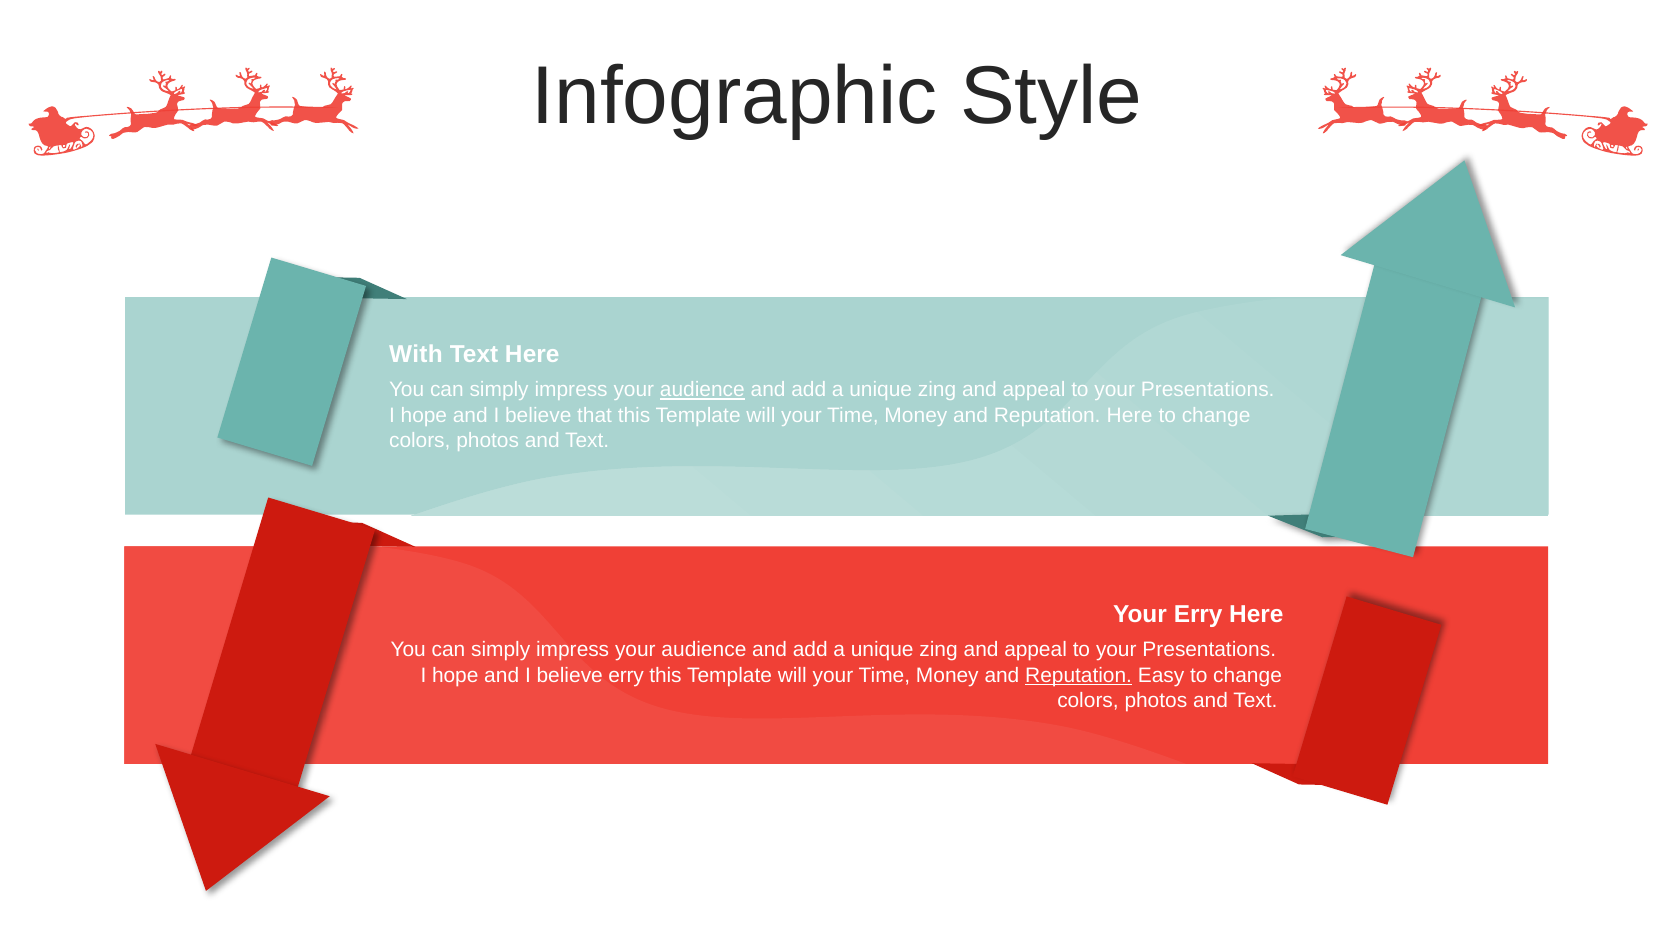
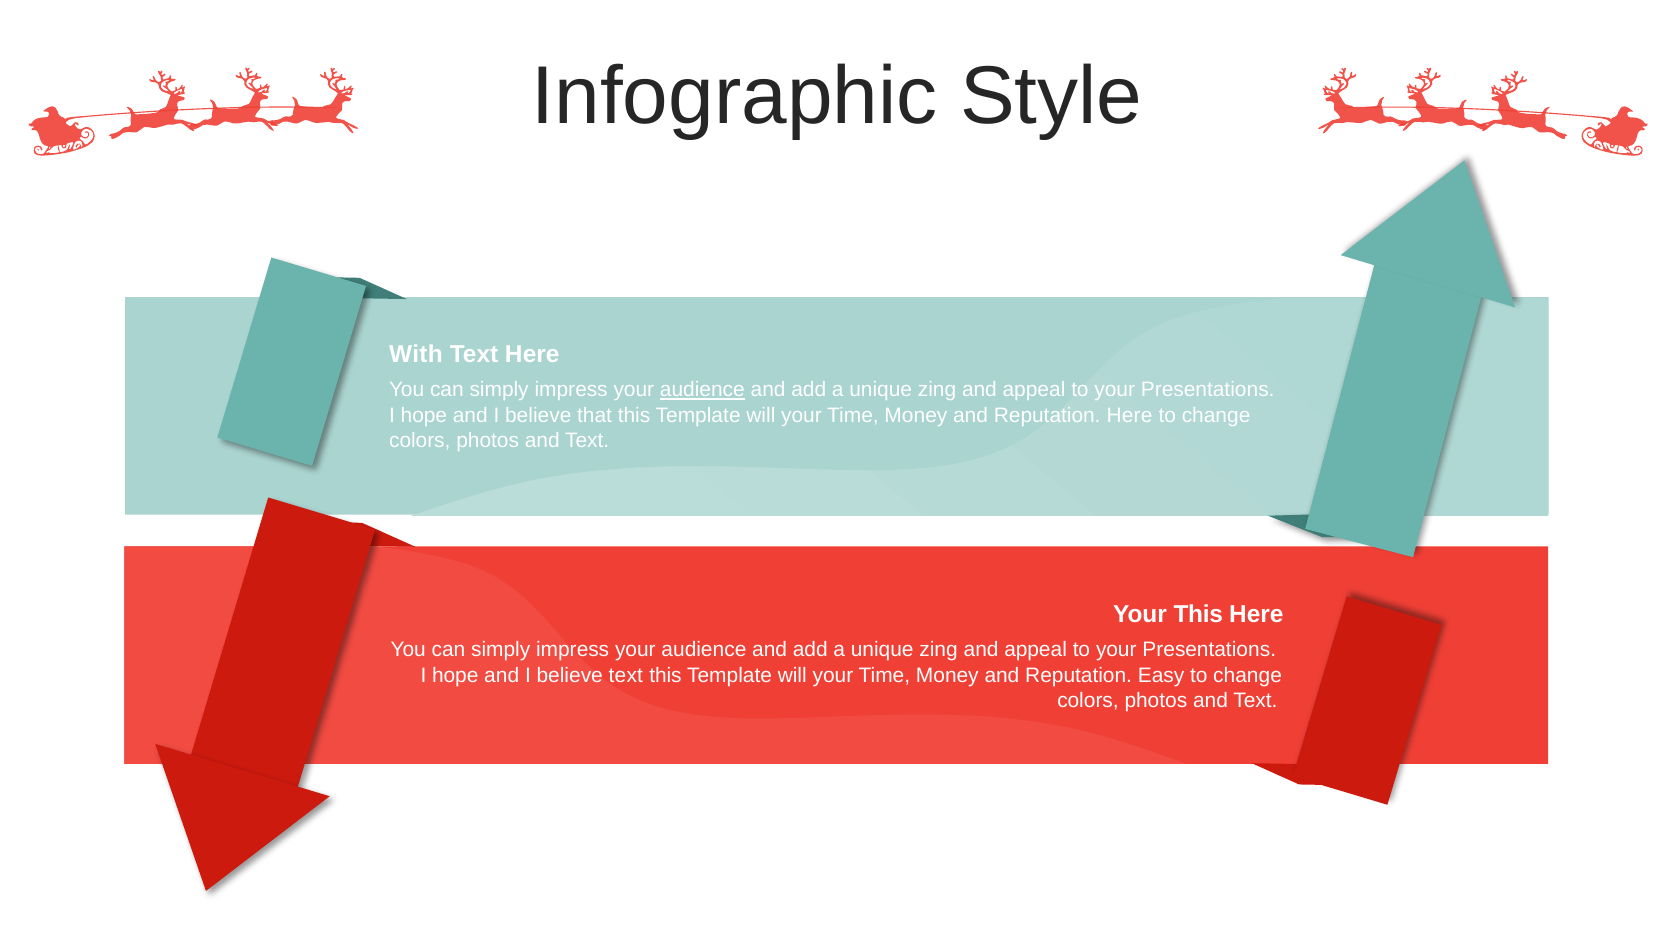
Your Erry: Erry -> This (1198, 615)
believe erry: erry -> text (626, 675)
Reputation underline: present -> none (1079, 675)
